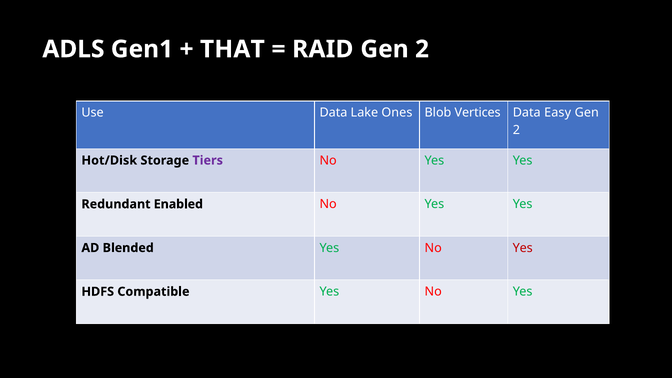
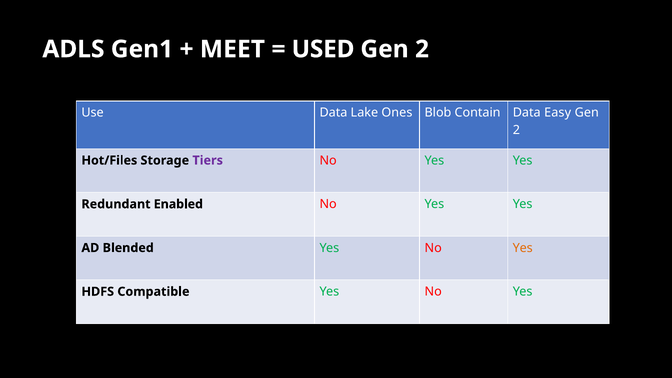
THAT: THAT -> MEET (232, 49)
RAID: RAID -> USED (323, 49)
Vertices: Vertices -> Contain (478, 113)
Hot/Disk: Hot/Disk -> Hot/Files (109, 160)
Yes colour: red -> orange (523, 248)
